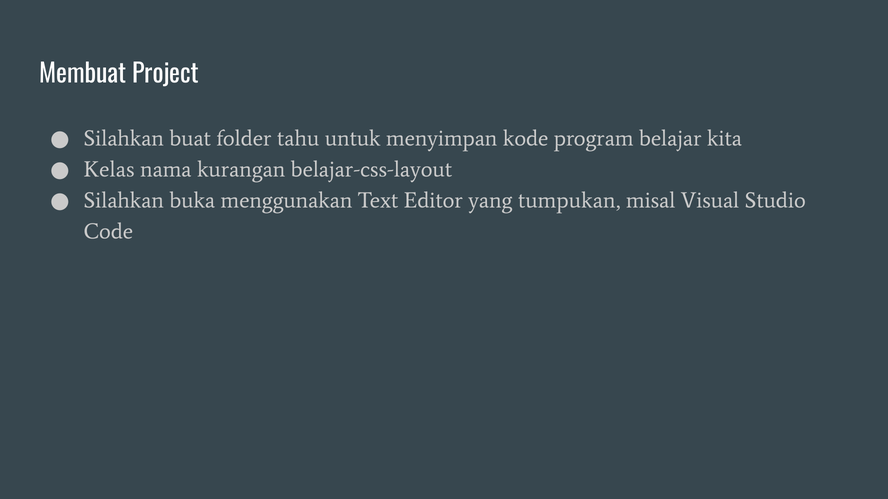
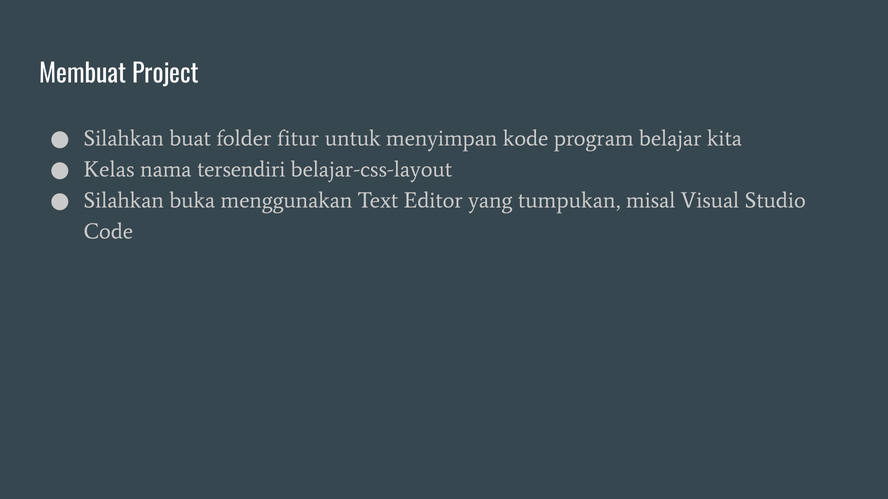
tahu: tahu -> fitur (298, 139)
kurangan: kurangan -> tersendiri (241, 170)
